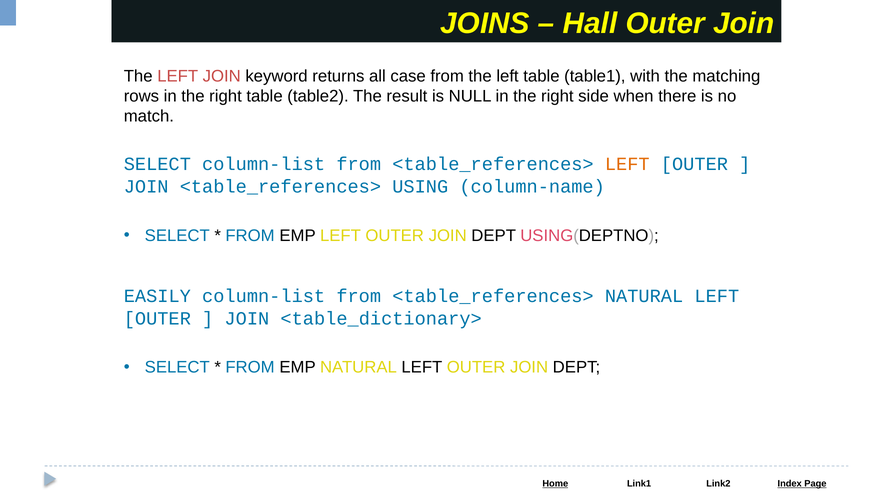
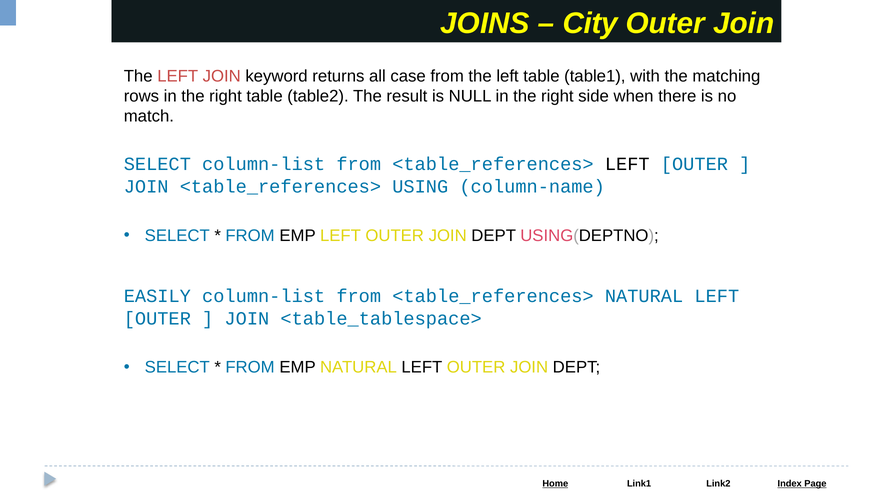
Hall: Hall -> City (590, 23)
LEFT colour: orange -> black (627, 164)
<table_dictionary>: <table_dictionary> -> <table_tablespace> (381, 318)
